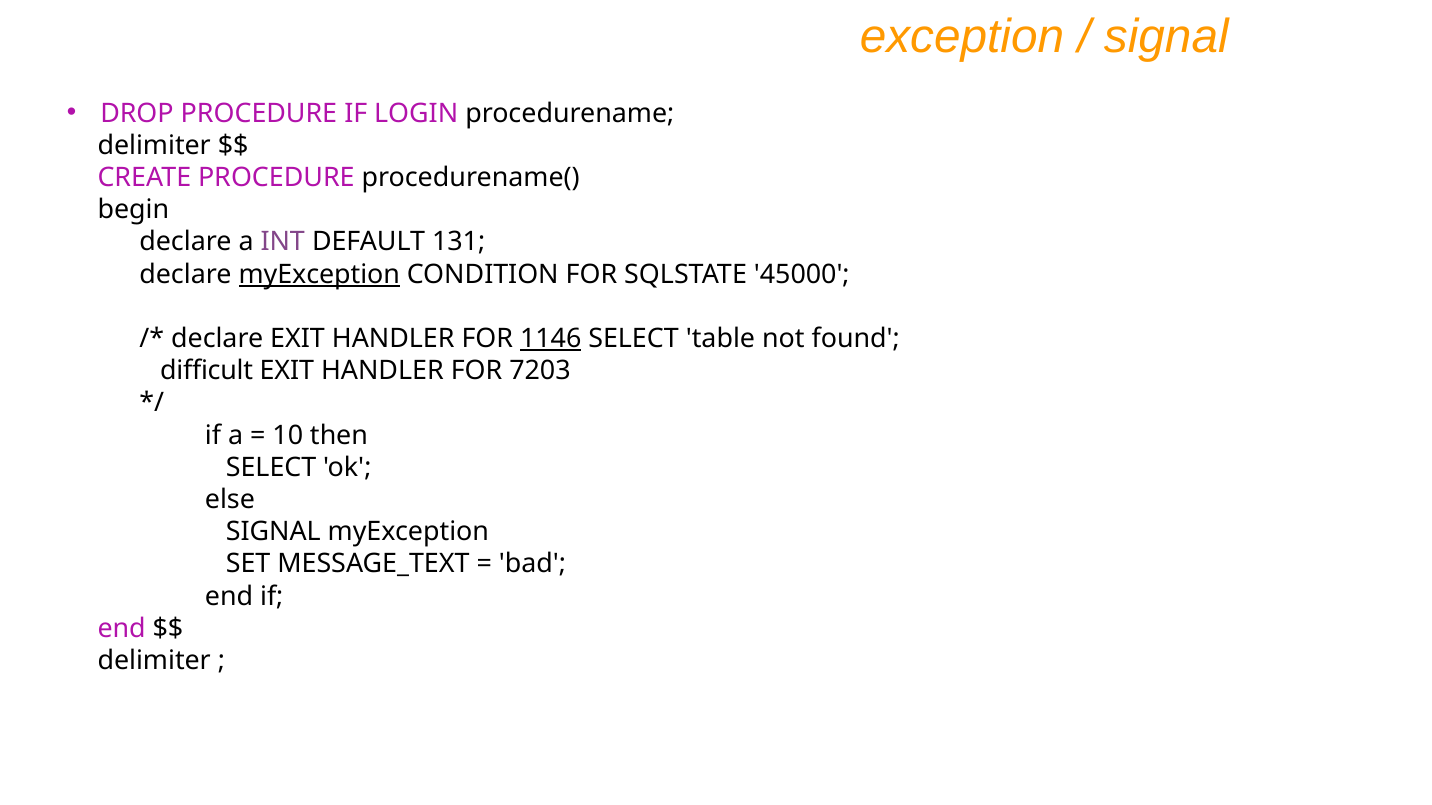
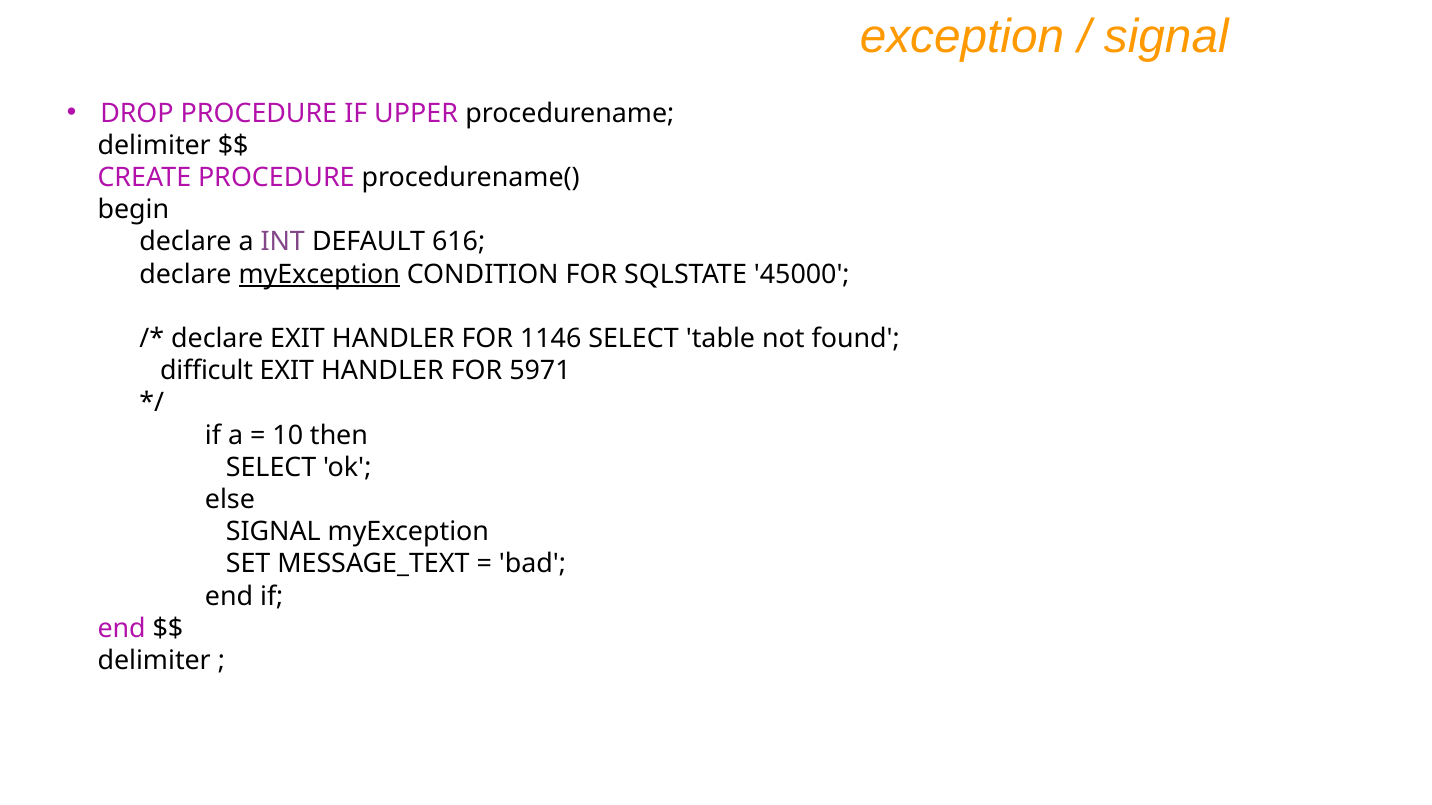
LOGIN: LOGIN -> UPPER (416, 113)
131: 131 -> 616 (459, 242)
1146 underline: present -> none (551, 339)
7203: 7203 -> 5971 (540, 371)
